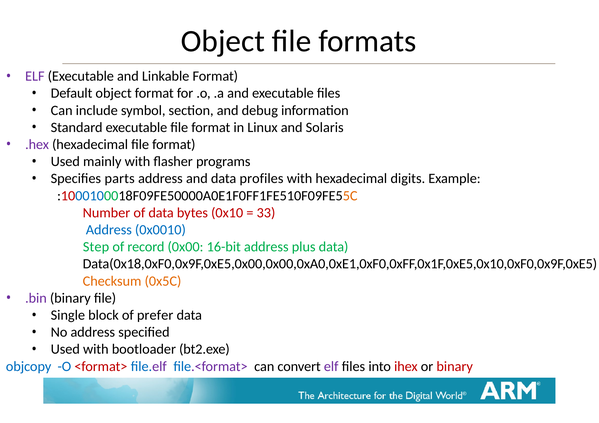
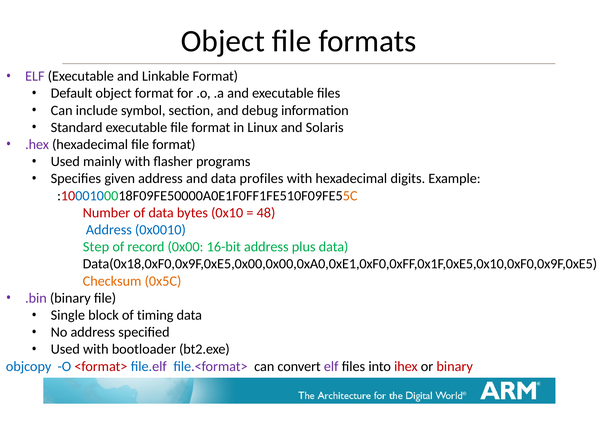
parts: parts -> given (120, 179)
33: 33 -> 48 (266, 213)
prefer: prefer -> timing (155, 315)
